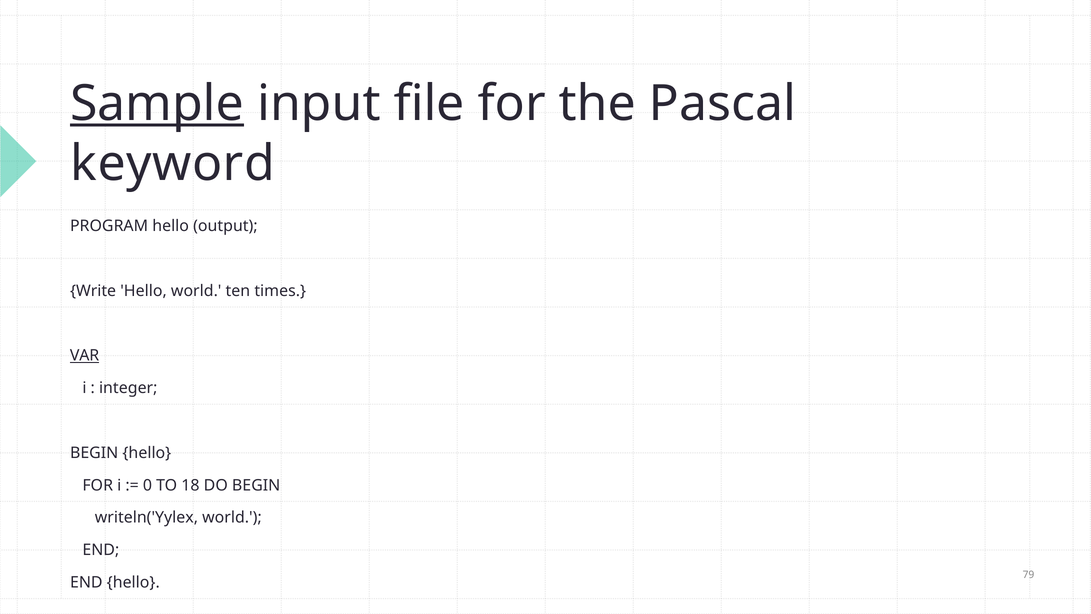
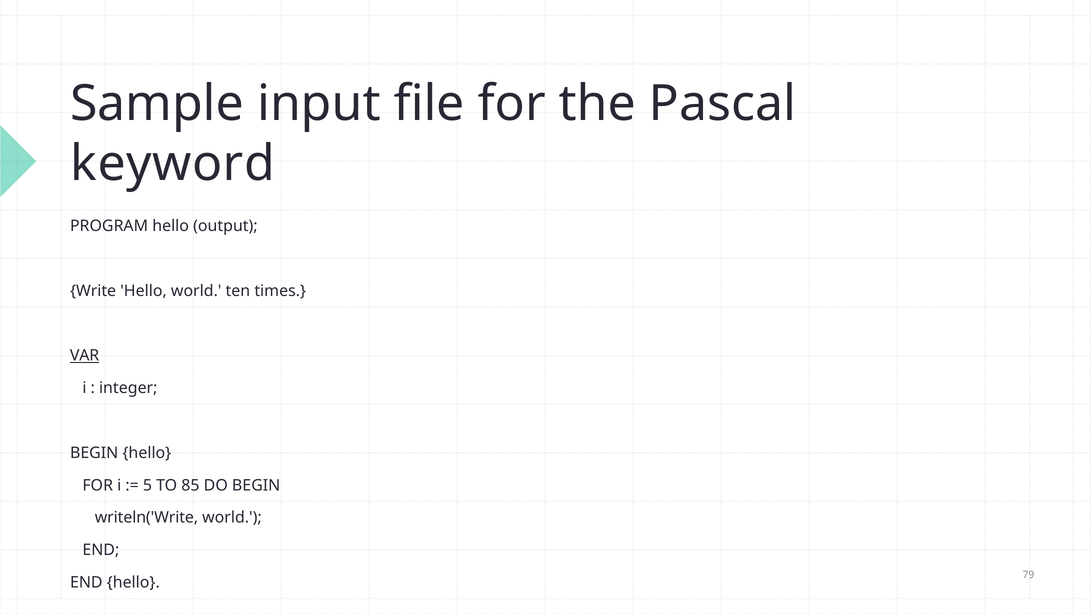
Sample underline: present -> none (157, 103)
0: 0 -> 5 (147, 485)
18: 18 -> 85 (190, 485)
writeln('Yylex: writeln('Yylex -> writeln('Write (146, 517)
